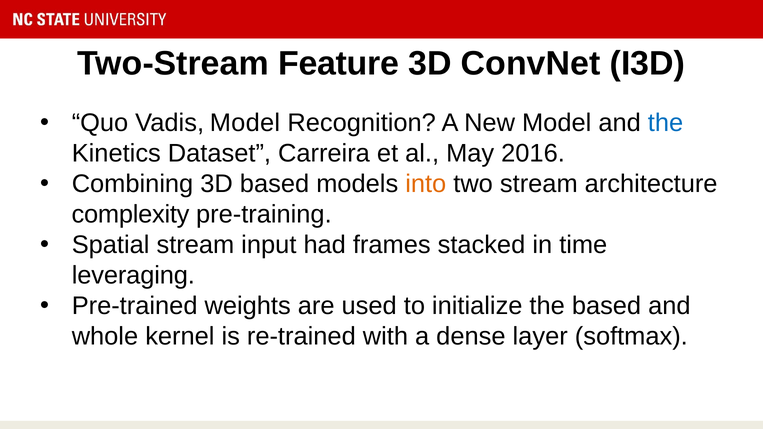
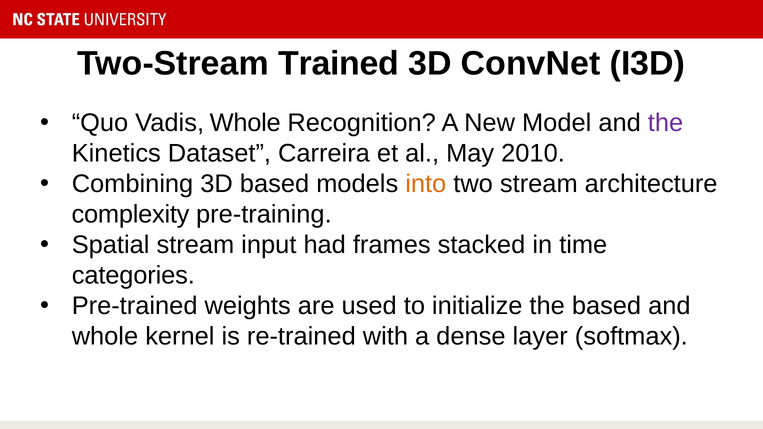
Feature: Feature -> Trained (339, 63)
Vadis Model: Model -> Whole (245, 123)
the colour: blue -> purple (666, 123)
2016: 2016 -> 2010 (533, 154)
leveraging: leveraging -> categories (133, 276)
